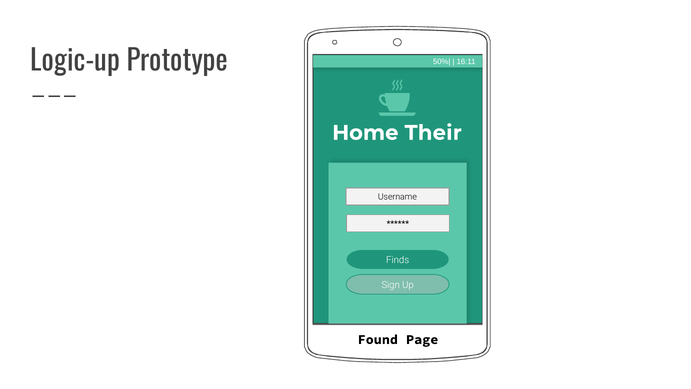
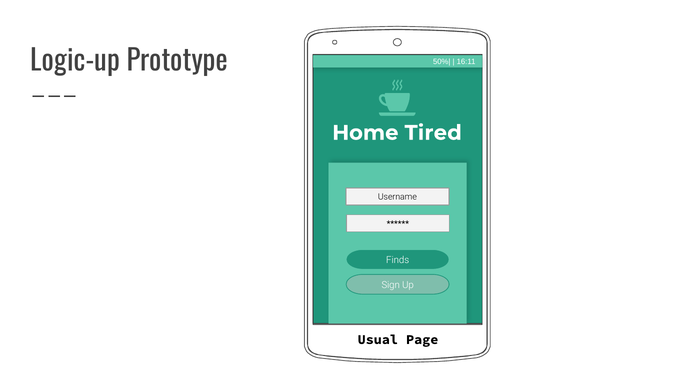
Their: Their -> Tired (433, 133)
Found: Found -> Usual (378, 339)
